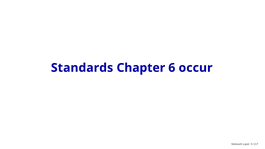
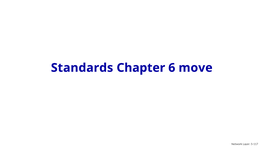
occur: occur -> move (196, 68)
